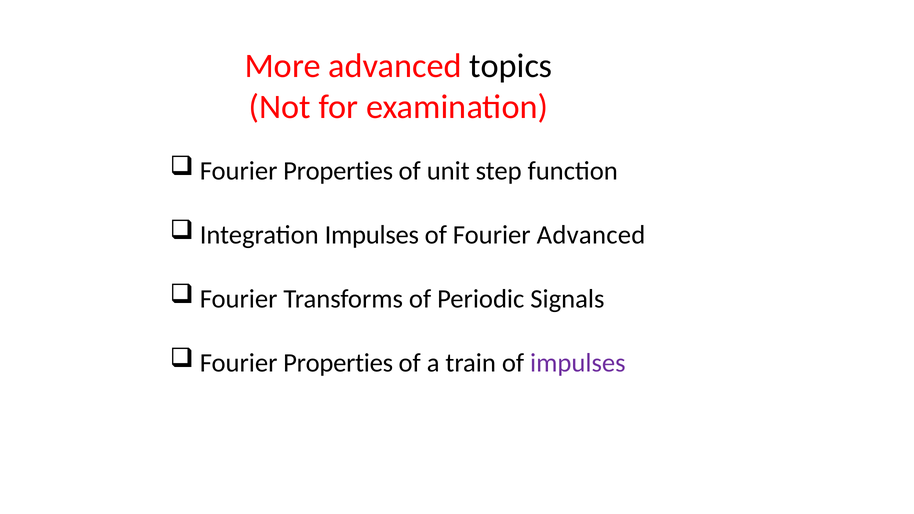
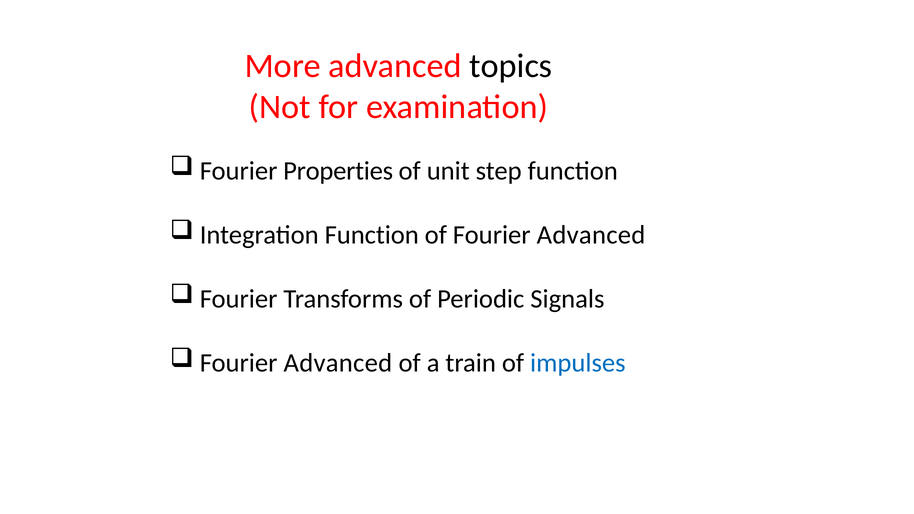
Integration Impulses: Impulses -> Function (372, 235)
Properties: Properties -> Advanced (338, 363)
impulses colour: purple -> blue (578, 363)
